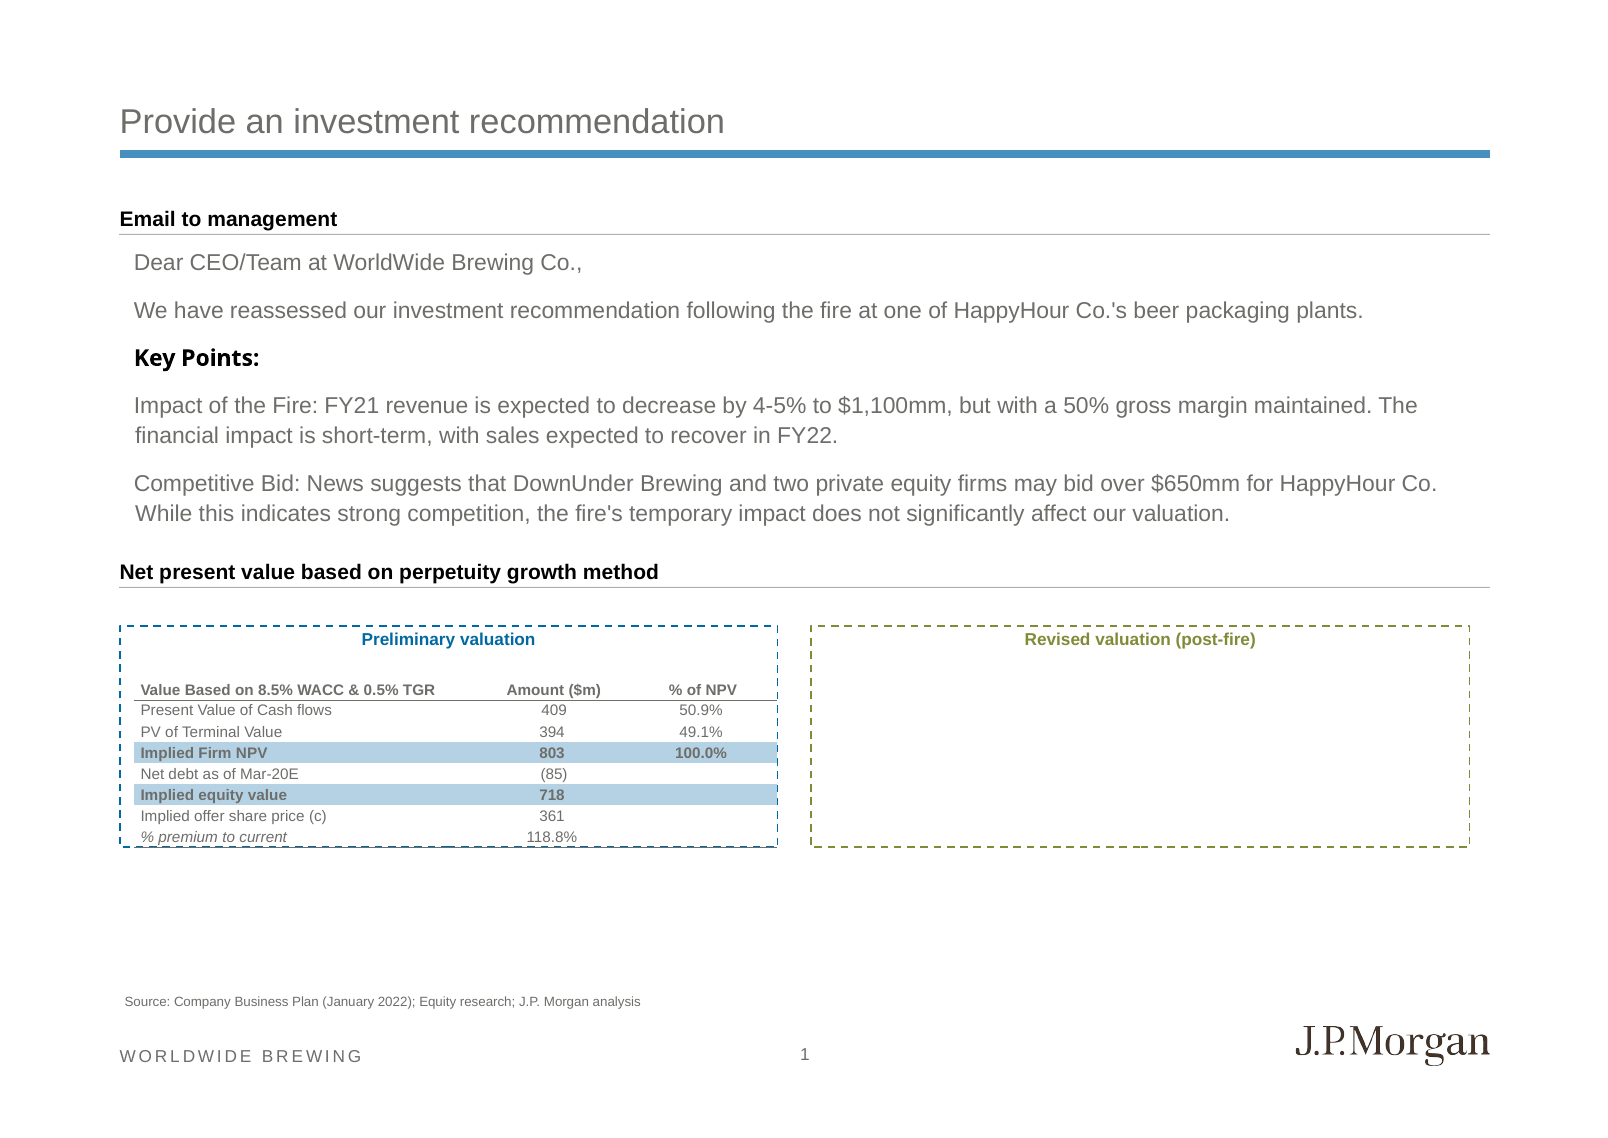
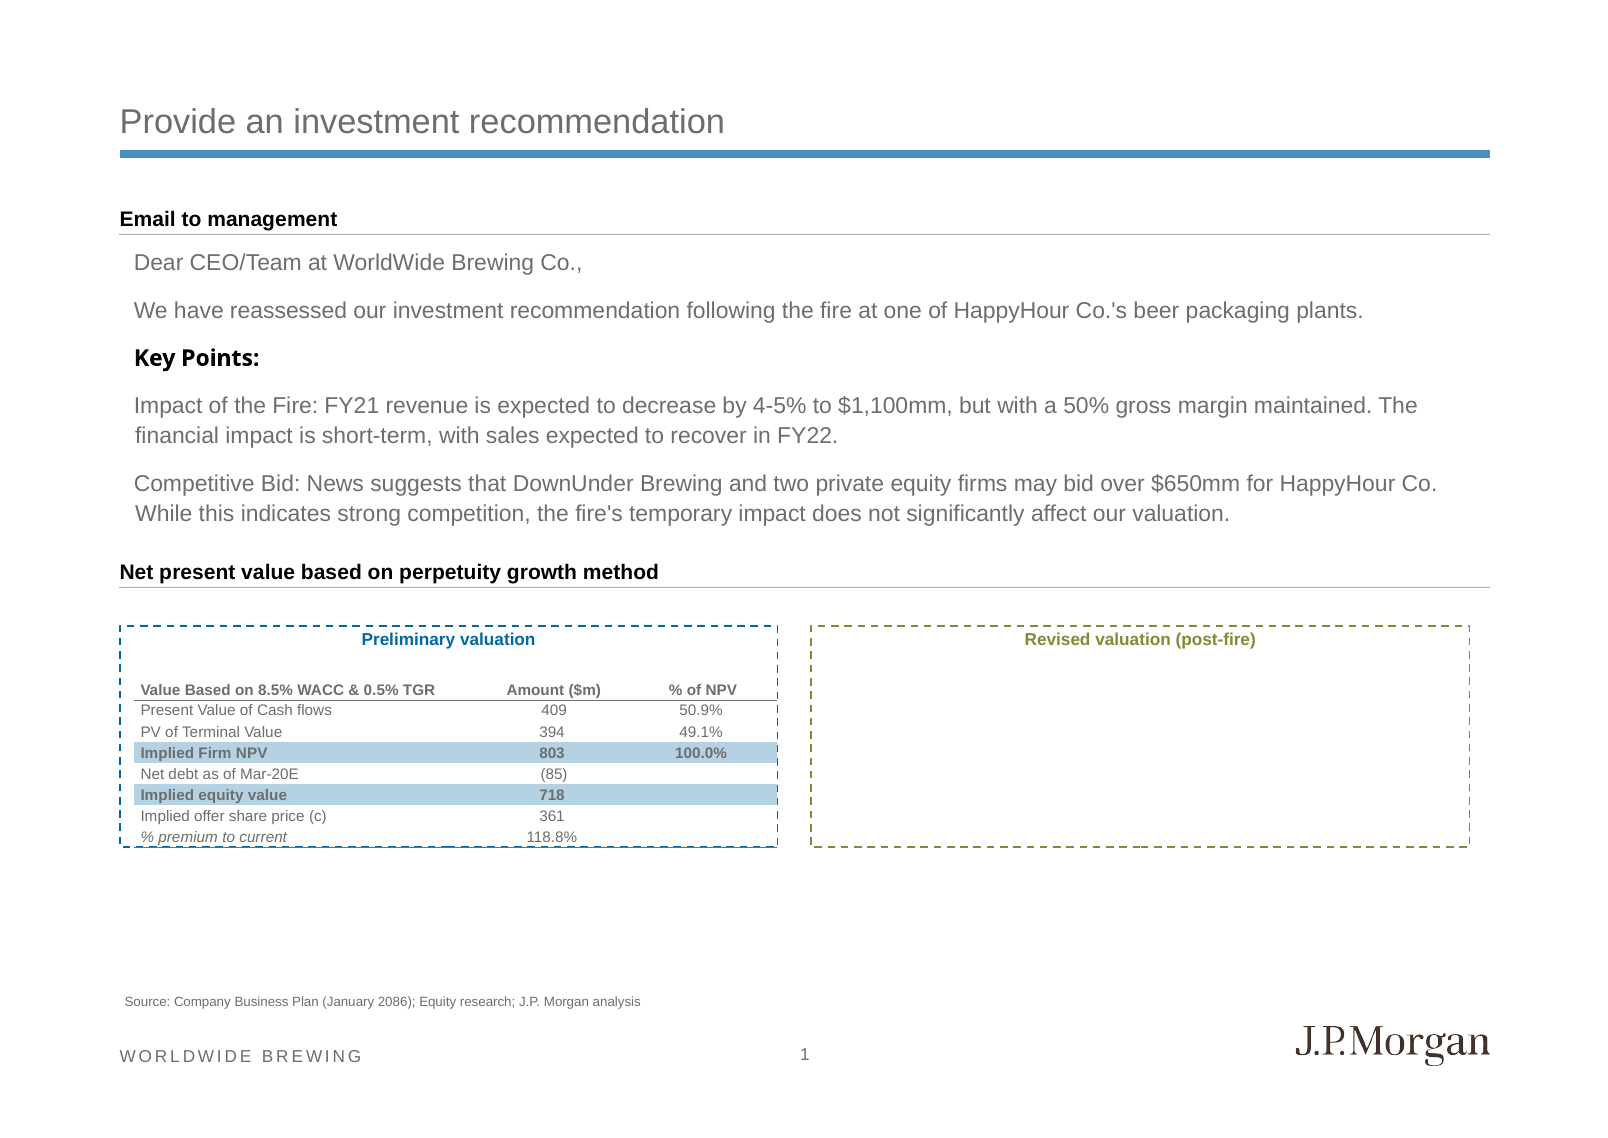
2022: 2022 -> 2086 (397, 1002)
